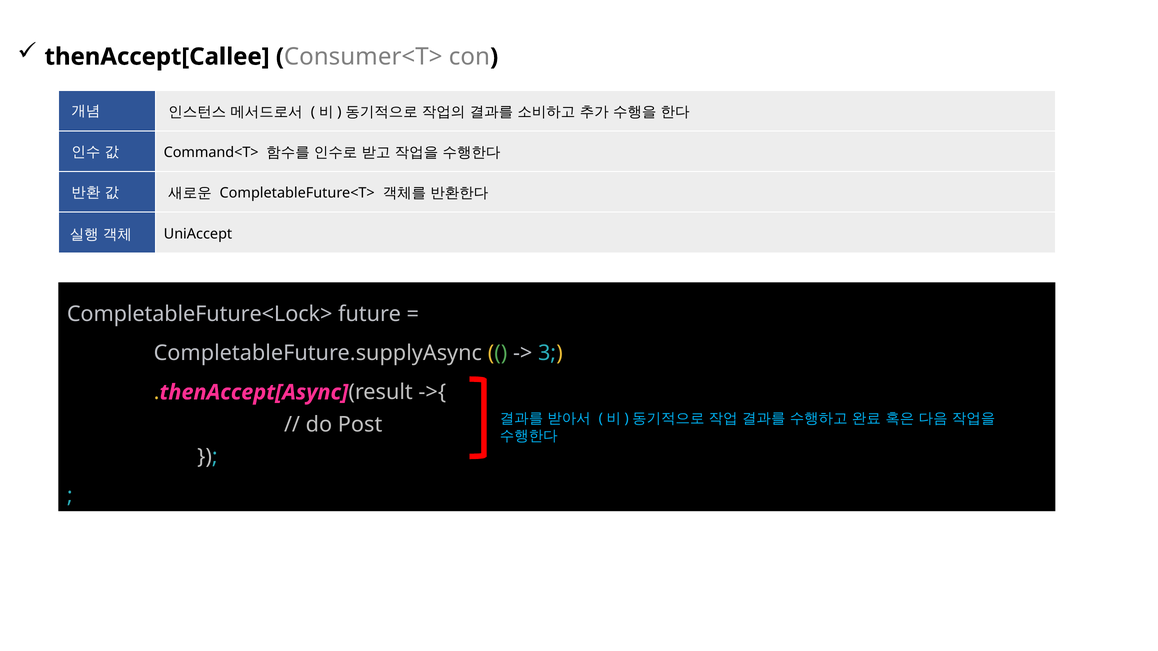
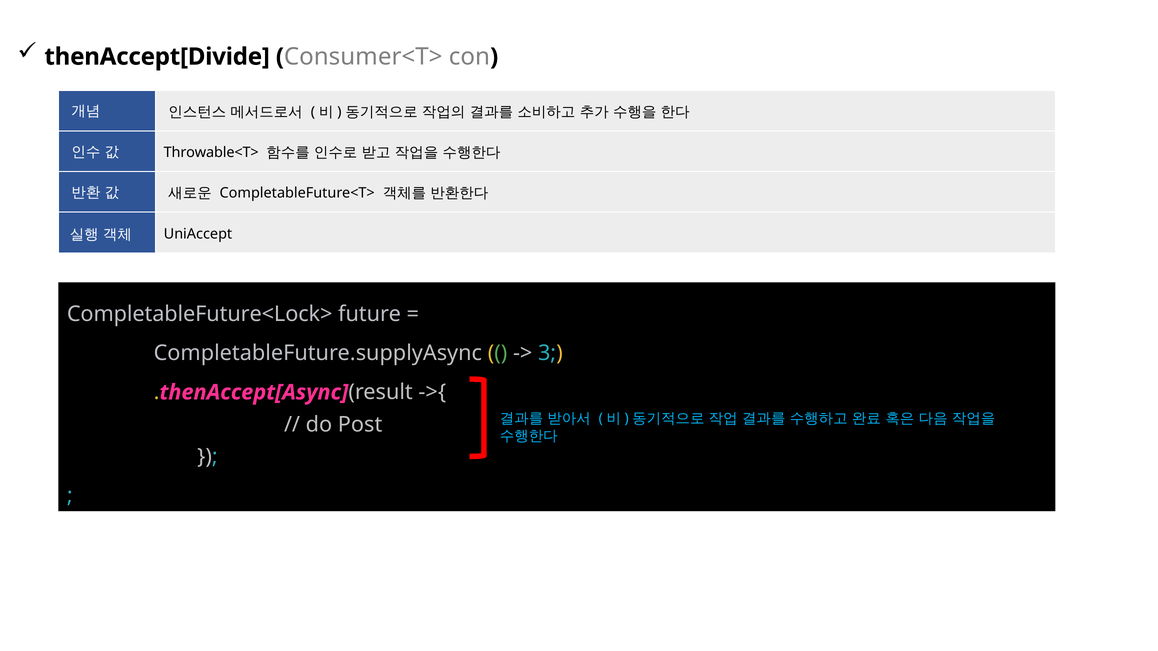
thenAccept[Callee: thenAccept[Callee -> thenAccept[Divide (157, 57)
Command<T>: Command<T> -> Throwable<T> (211, 153)
